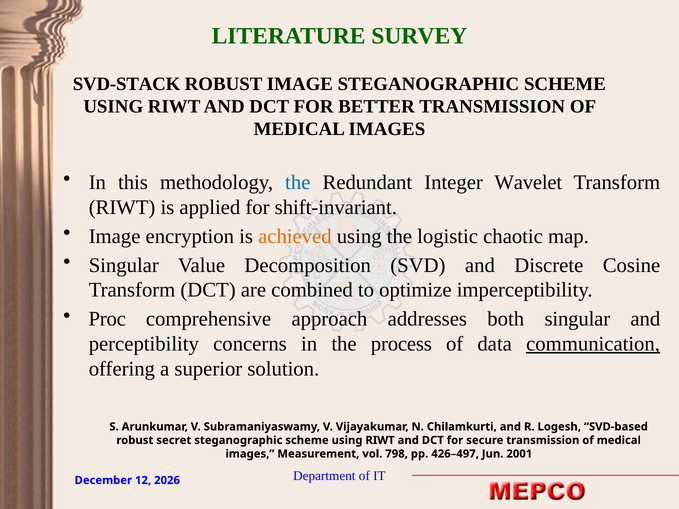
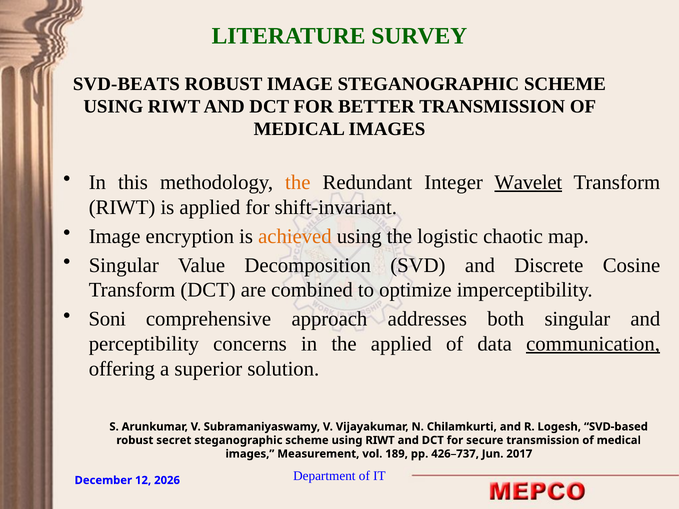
SVD-STACK: SVD-STACK -> SVD-BEATS (126, 84)
the colour: blue -> orange (298, 183)
Wavelet underline: none -> present (528, 183)
Proc: Proc -> Soni (107, 319)
the process: process -> applied (401, 344)
798: 798 -> 189 (397, 454)
426–497: 426–497 -> 426–737 (455, 454)
2001: 2001 -> 2017 (519, 454)
